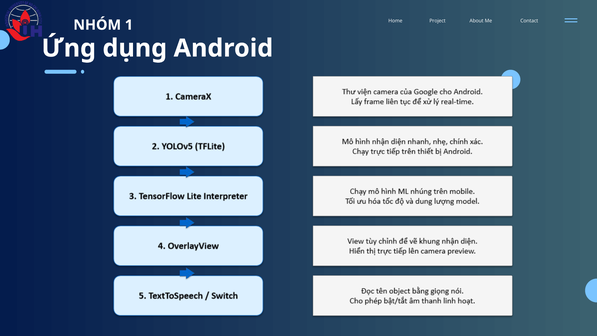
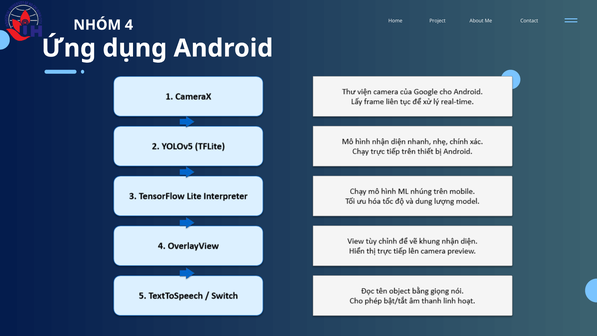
1: 1 -> 4 (129, 25)
